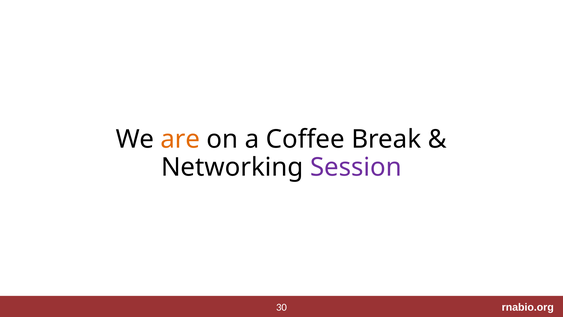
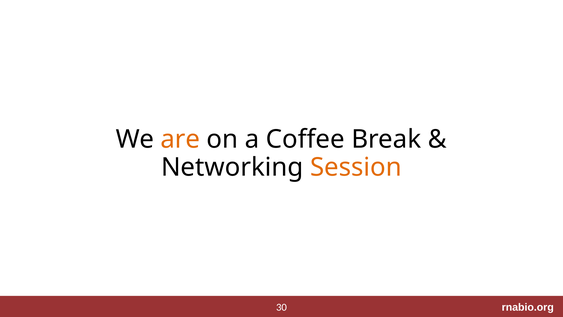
Session colour: purple -> orange (356, 167)
